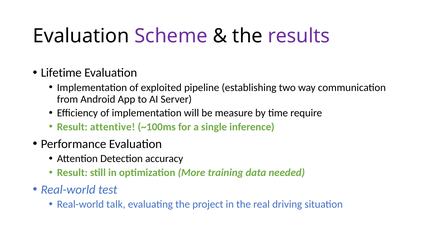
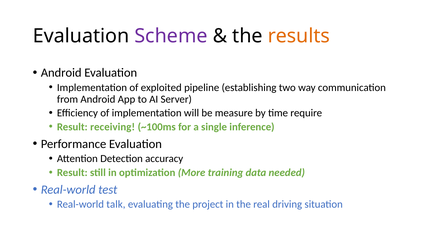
results colour: purple -> orange (299, 36)
Lifetime: Lifetime -> Android (61, 73)
attentive: attentive -> receiving (113, 127)
